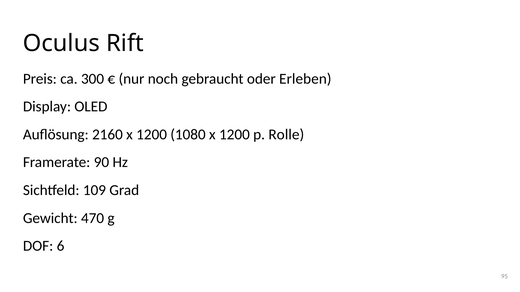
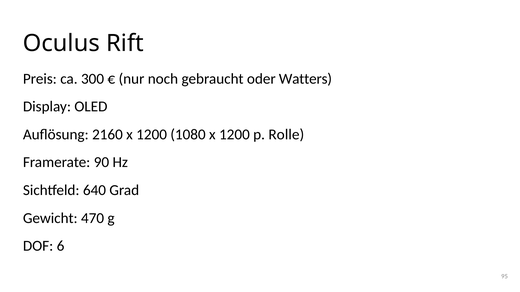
Erleben: Erleben -> Watters (305, 79)
109: 109 -> 640 (94, 191)
